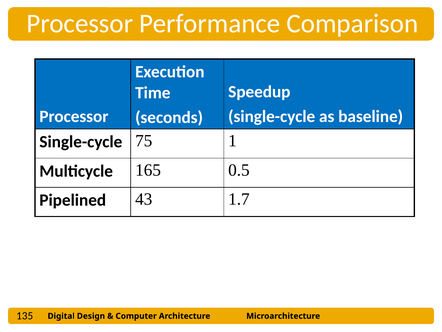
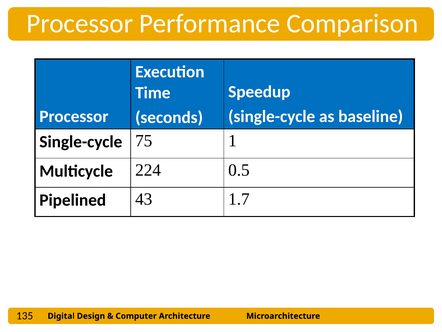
165: 165 -> 224 (148, 170)
